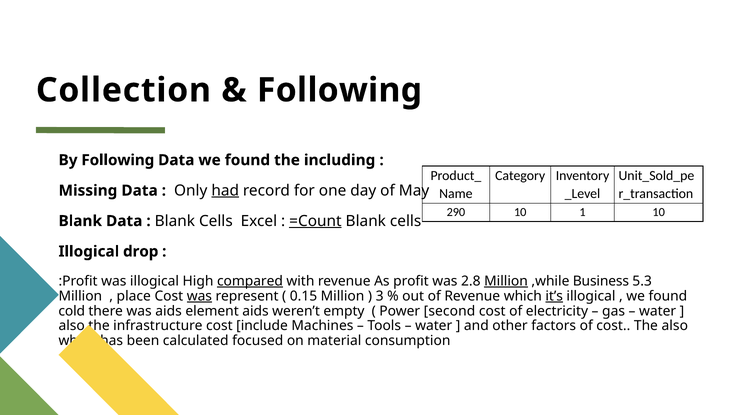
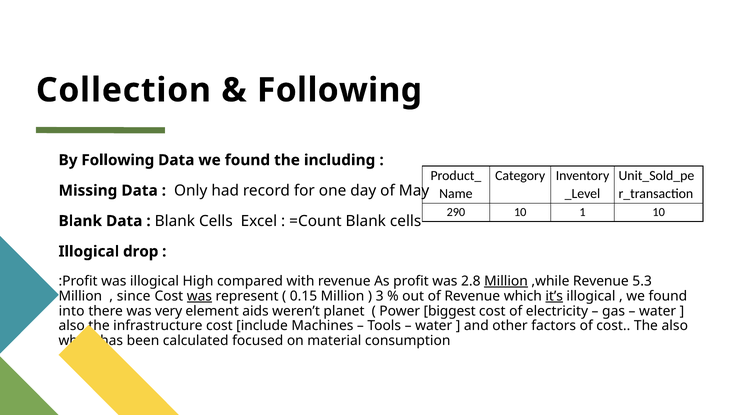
had underline: present -> none (225, 190)
=Count underline: present -> none (315, 221)
compared underline: present -> none (250, 281)
,while Business: Business -> Revenue (601, 281)
place: place -> since (134, 296)
cold: cold -> into (72, 311)
was aids: aids -> very (169, 311)
empty: empty -> planet (344, 311)
second: second -> biggest (450, 311)
